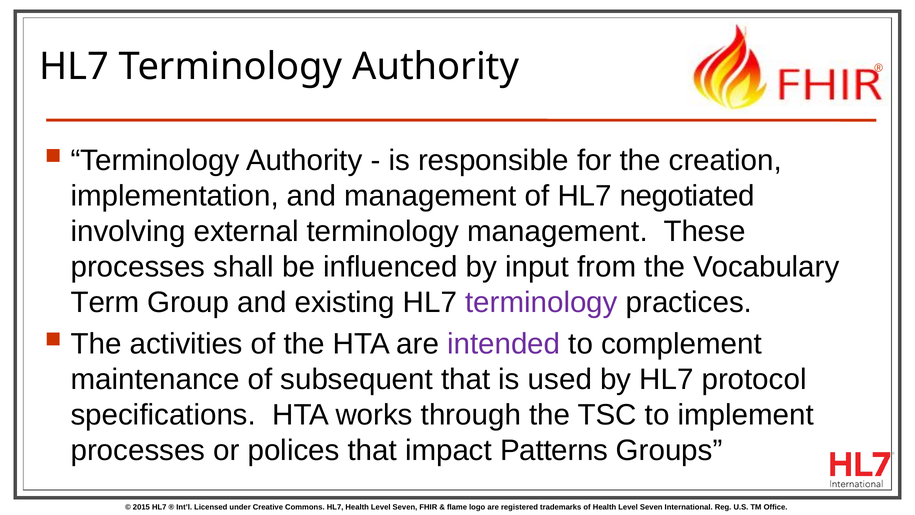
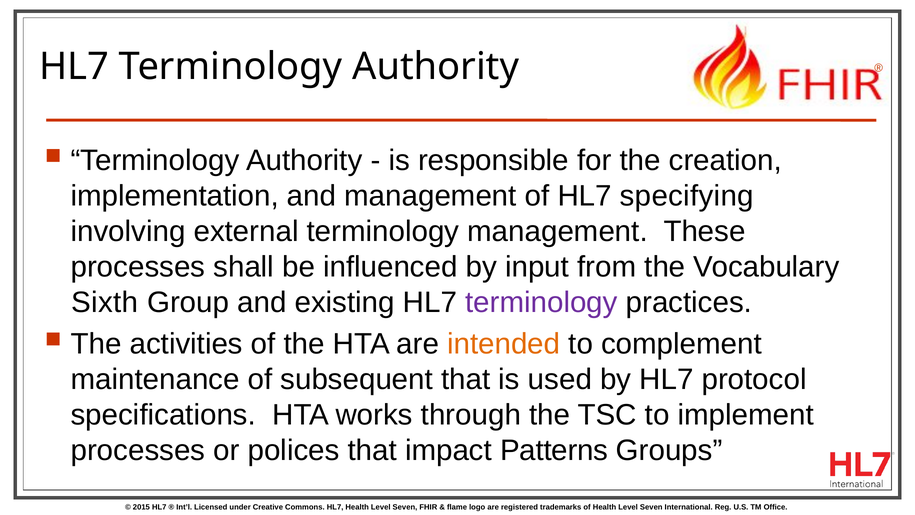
negotiated: negotiated -> specifying (687, 196)
Term: Term -> Sixth (105, 302)
intended colour: purple -> orange (504, 344)
